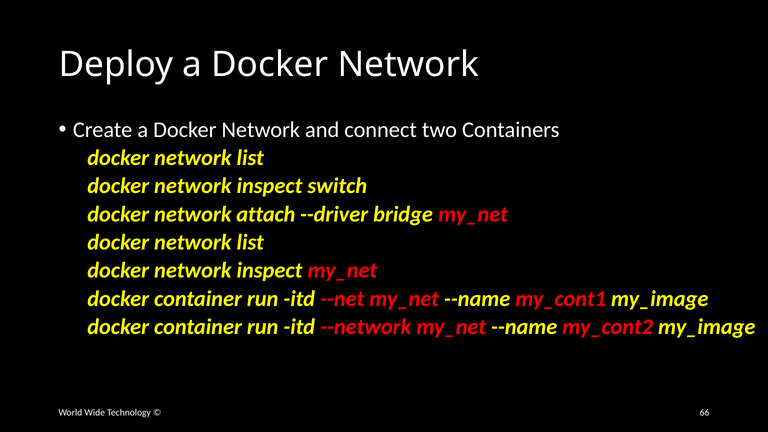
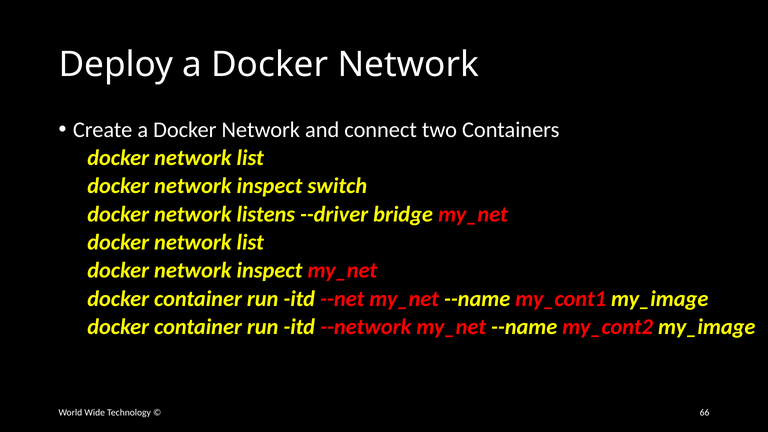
attach: attach -> listens (266, 214)
